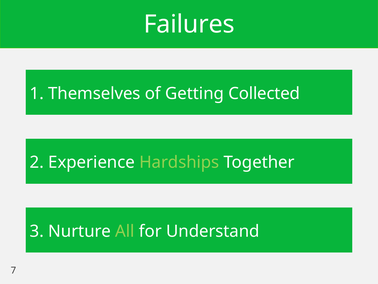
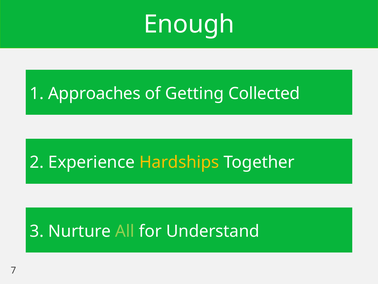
Failures: Failures -> Enough (189, 24)
Themselves: Themselves -> Approaches (94, 93)
Hardships colour: light green -> yellow (179, 162)
